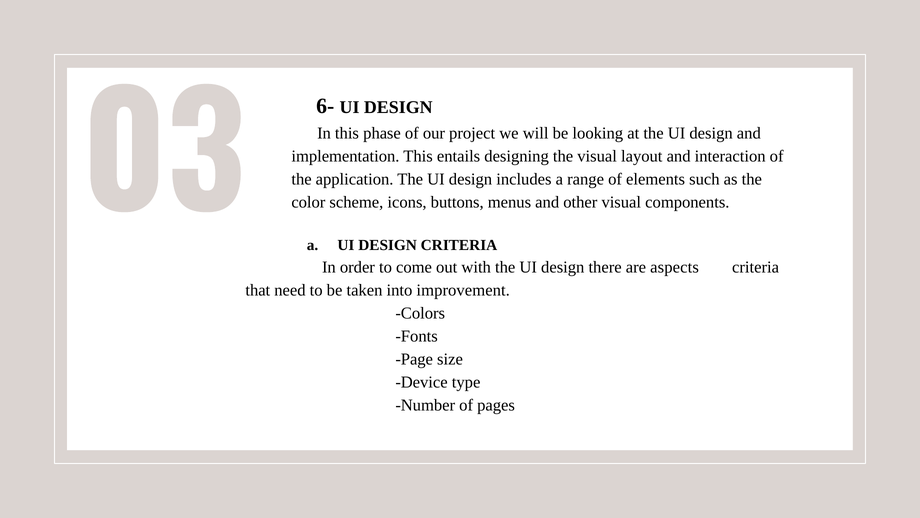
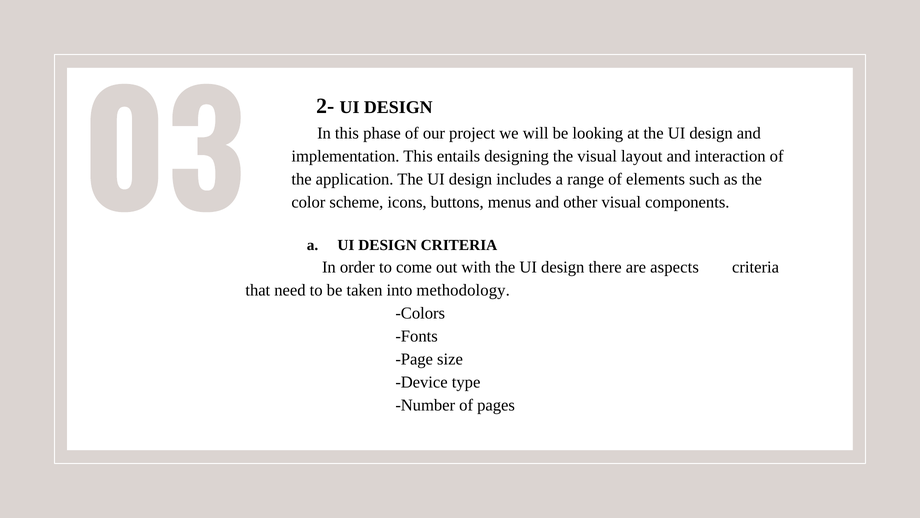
6-: 6- -> 2- (325, 106)
improvement: improvement -> methodology (463, 290)
